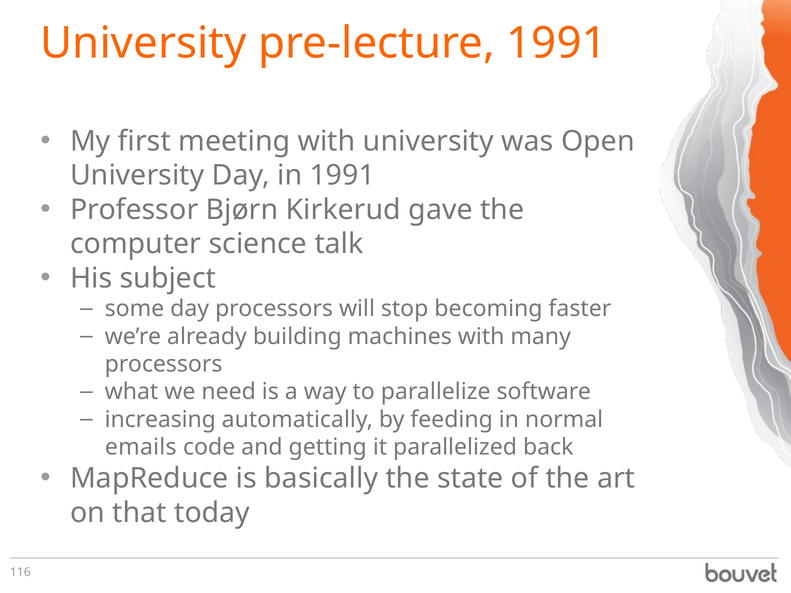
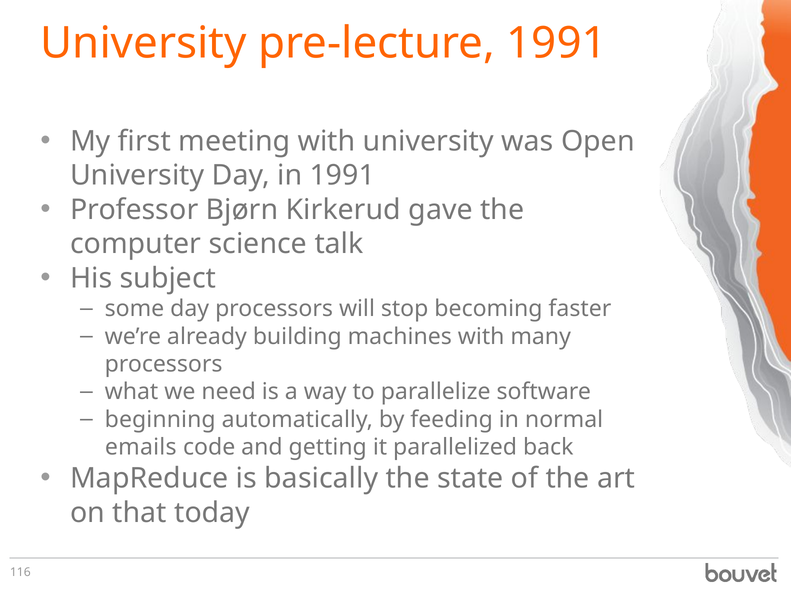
increasing: increasing -> beginning (160, 420)
